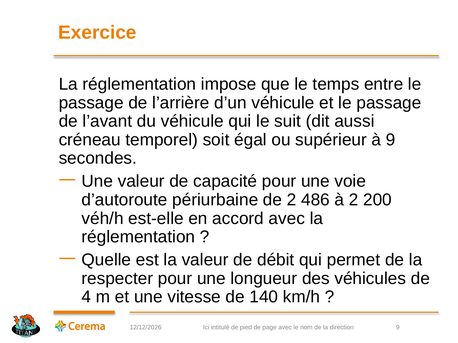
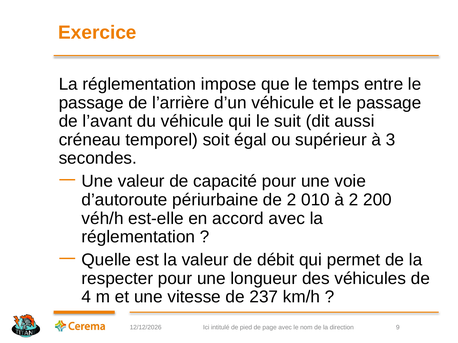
à 9: 9 -> 3 (391, 140)
486: 486 -> 010 (315, 200)
140: 140 -> 237 (264, 297)
